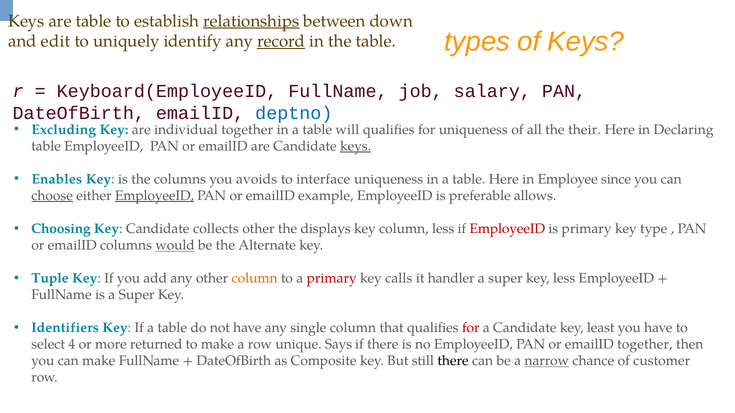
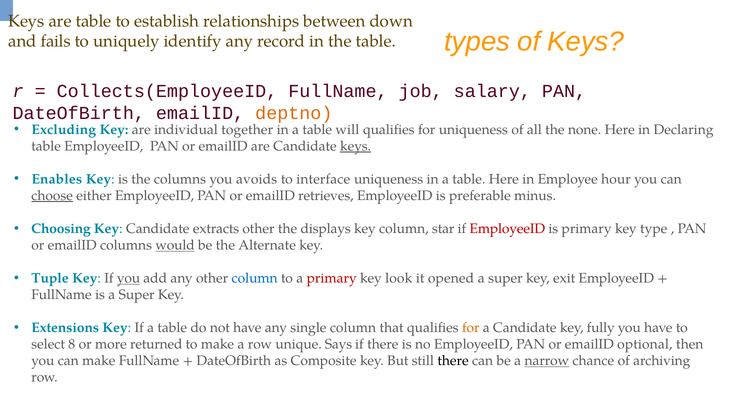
relationships underline: present -> none (251, 21)
edit: edit -> fails (56, 41)
record underline: present -> none (281, 41)
Keyboard(EmployeeID: Keyboard(EmployeeID -> Collects(EmployeeID (167, 91)
deptno colour: blue -> orange (294, 114)
their: their -> none (585, 130)
since: since -> hour (616, 179)
EmployeeID underline: present -> none (154, 196)
example: example -> retrieves (326, 196)
allows: allows -> minus (535, 196)
collects: collects -> extracts (216, 229)
column less: less -> star (443, 229)
you underline: none -> present (129, 279)
column colour: orange -> blue (255, 279)
calls: calls -> look (399, 279)
handler: handler -> opened (451, 279)
key less: less -> exit (564, 279)
Identifiers: Identifiers -> Extensions (65, 328)
for colour: red -> orange (471, 328)
least: least -> fully (601, 328)
4: 4 -> 8 (72, 345)
emailID together: together -> optional (645, 345)
customer: customer -> archiving (662, 361)
